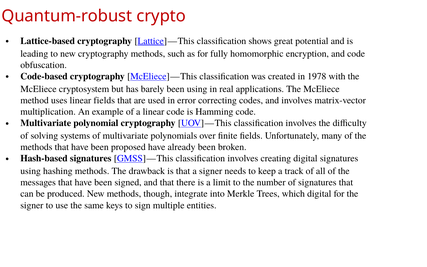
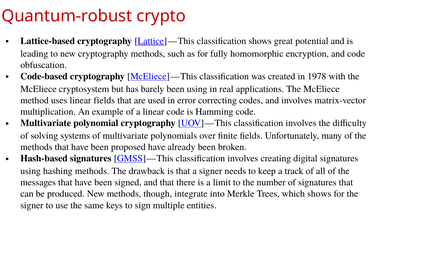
which digital: digital -> shows (319, 194)
